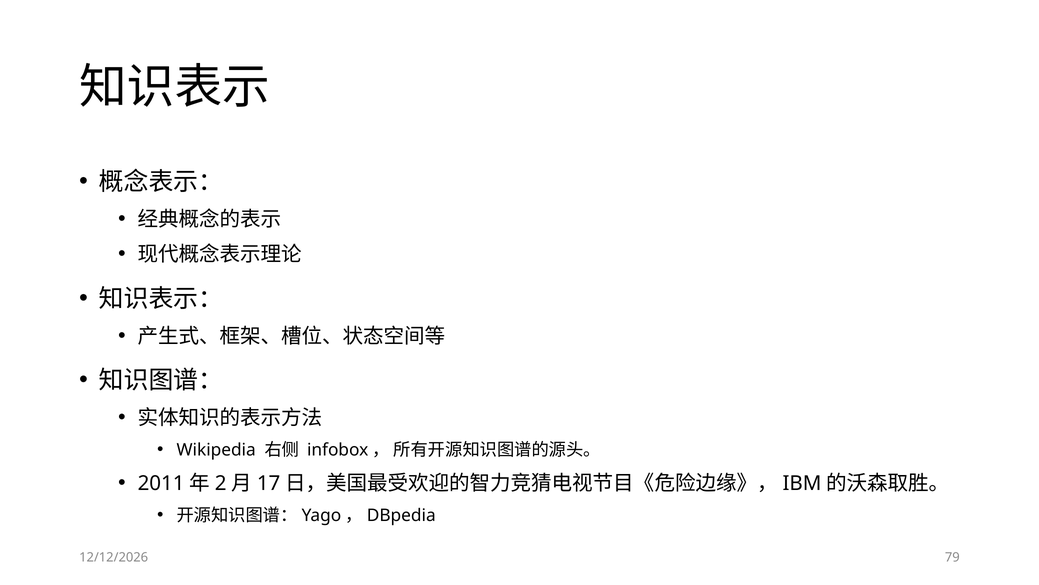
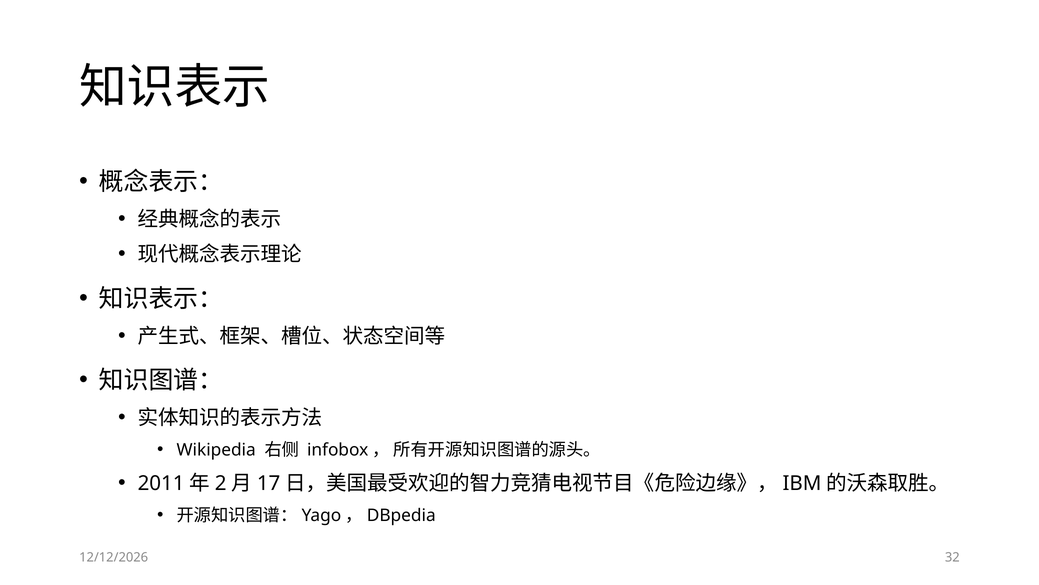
79: 79 -> 32 (952, 557)
